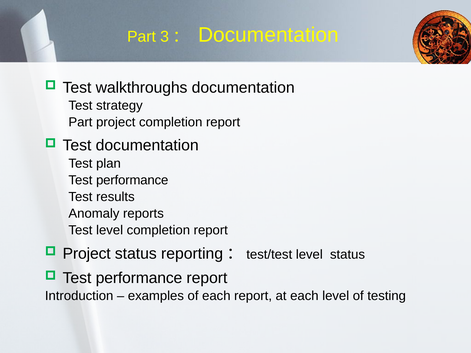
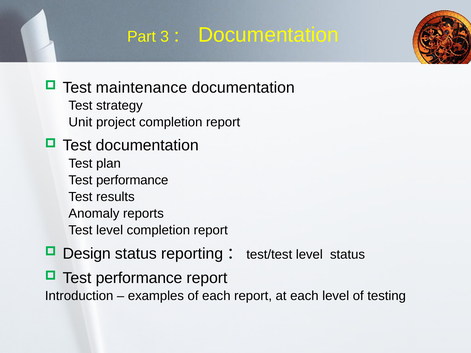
walkthroughs: walkthroughs -> maintenance (141, 88)
Part: Part -> Unit (80, 122)
Project: Project -> Design (87, 254)
